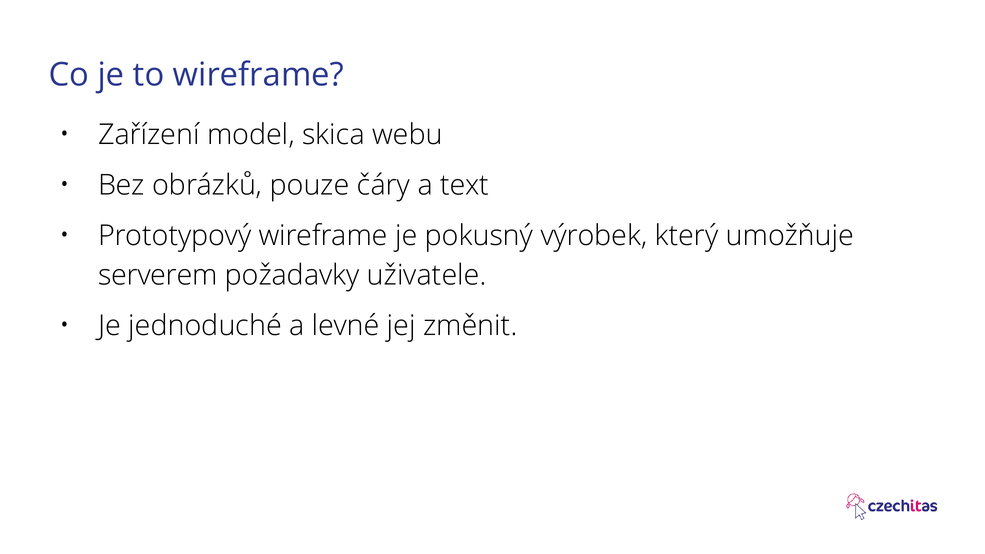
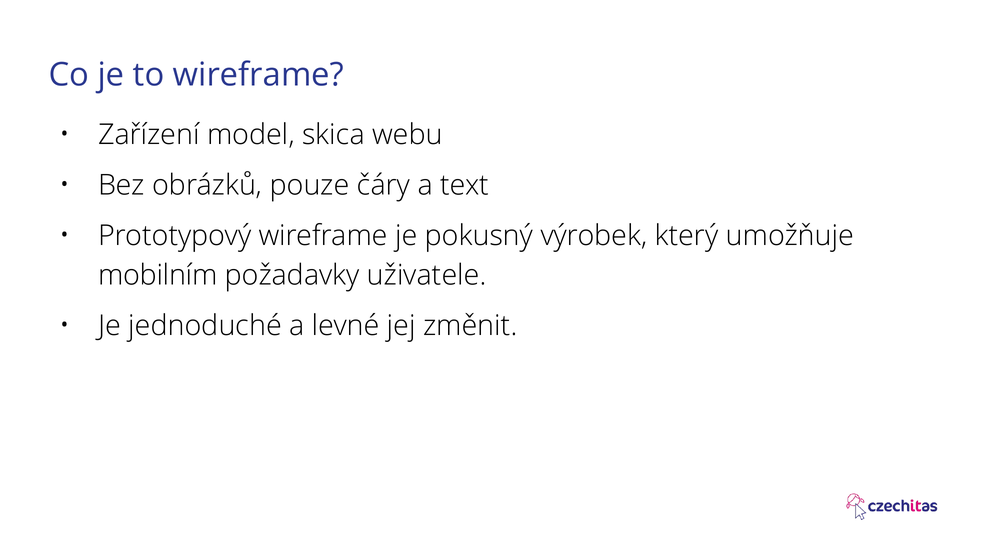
serverem: serverem -> mobilním (158, 275)
